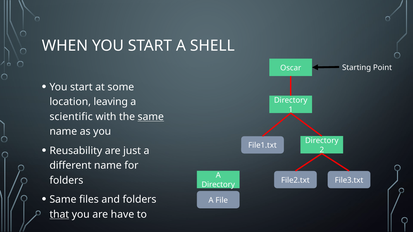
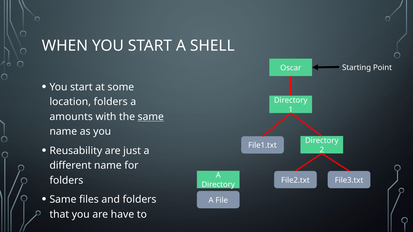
location leaving: leaving -> folders (111, 102)
scientific: scientific -> amounts (71, 117)
that underline: present -> none (59, 215)
